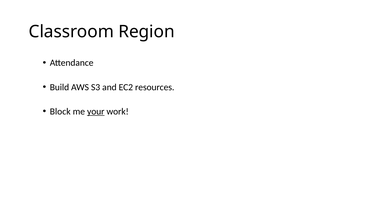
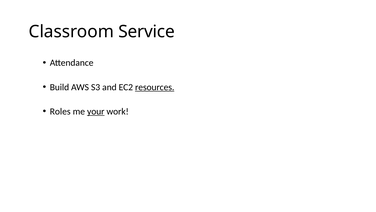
Region: Region -> Service (147, 32)
resources underline: none -> present (155, 87)
Block: Block -> Roles (60, 111)
